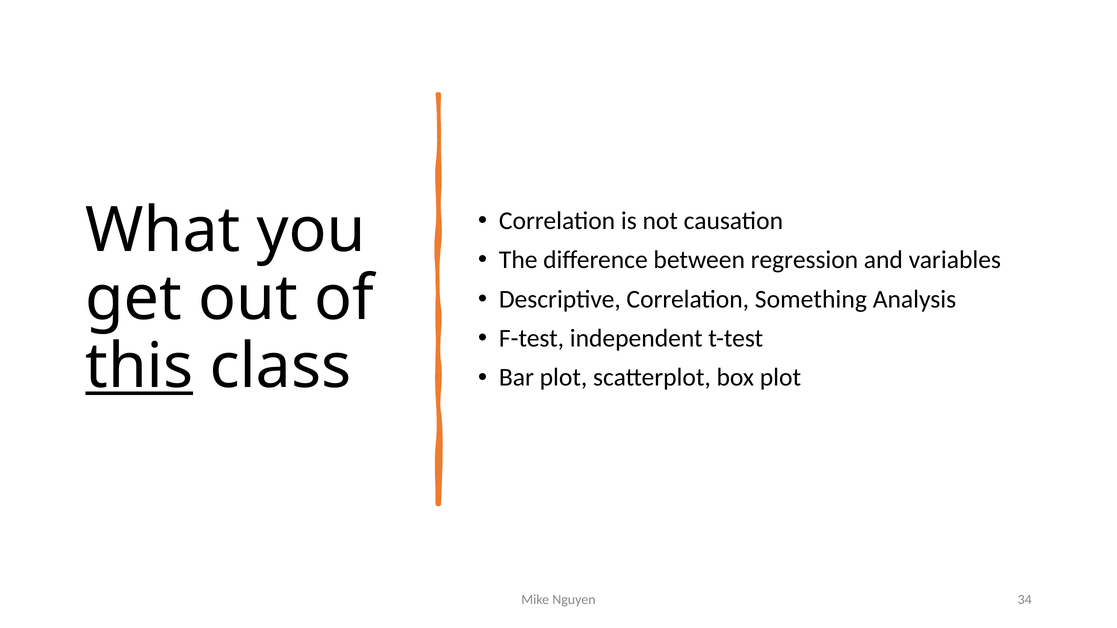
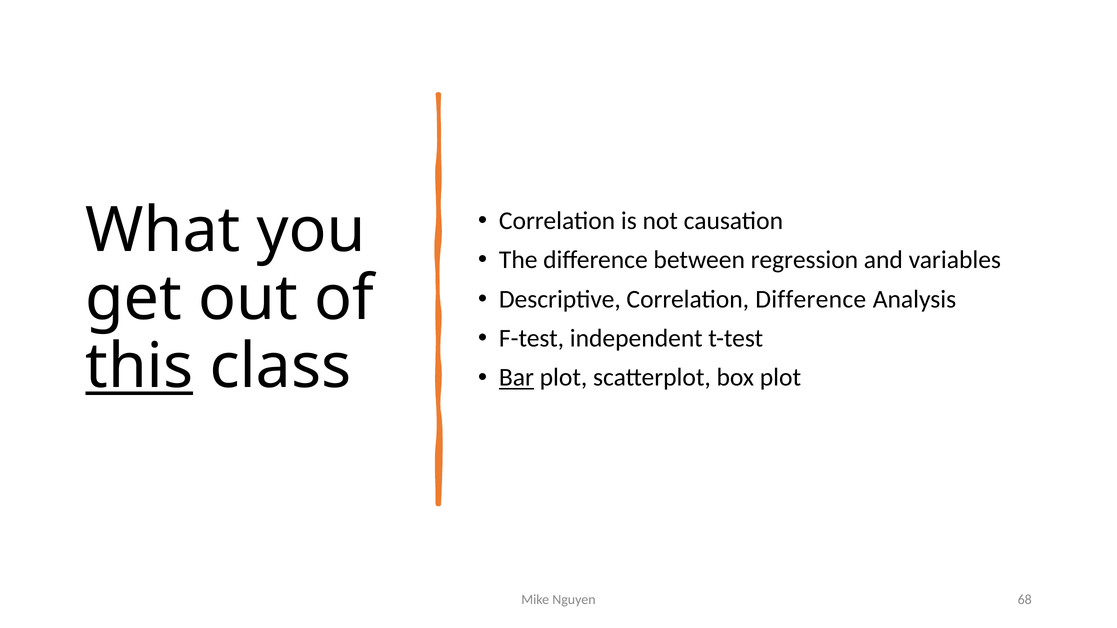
Correlation Something: Something -> Difference (811, 299)
Bar underline: none -> present (516, 378)
34: 34 -> 68 (1025, 600)
